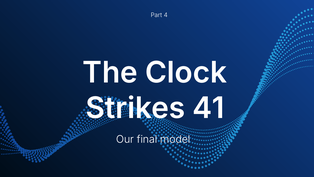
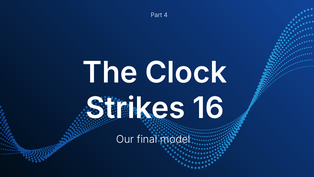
41: 41 -> 16 (208, 108)
